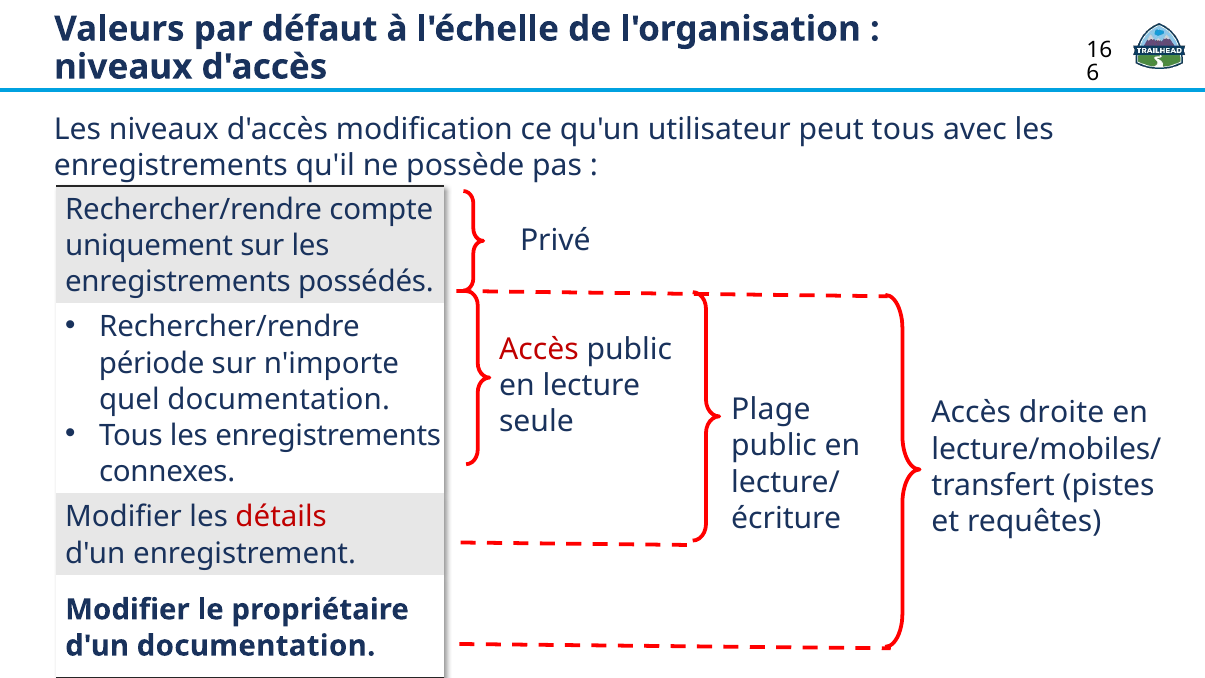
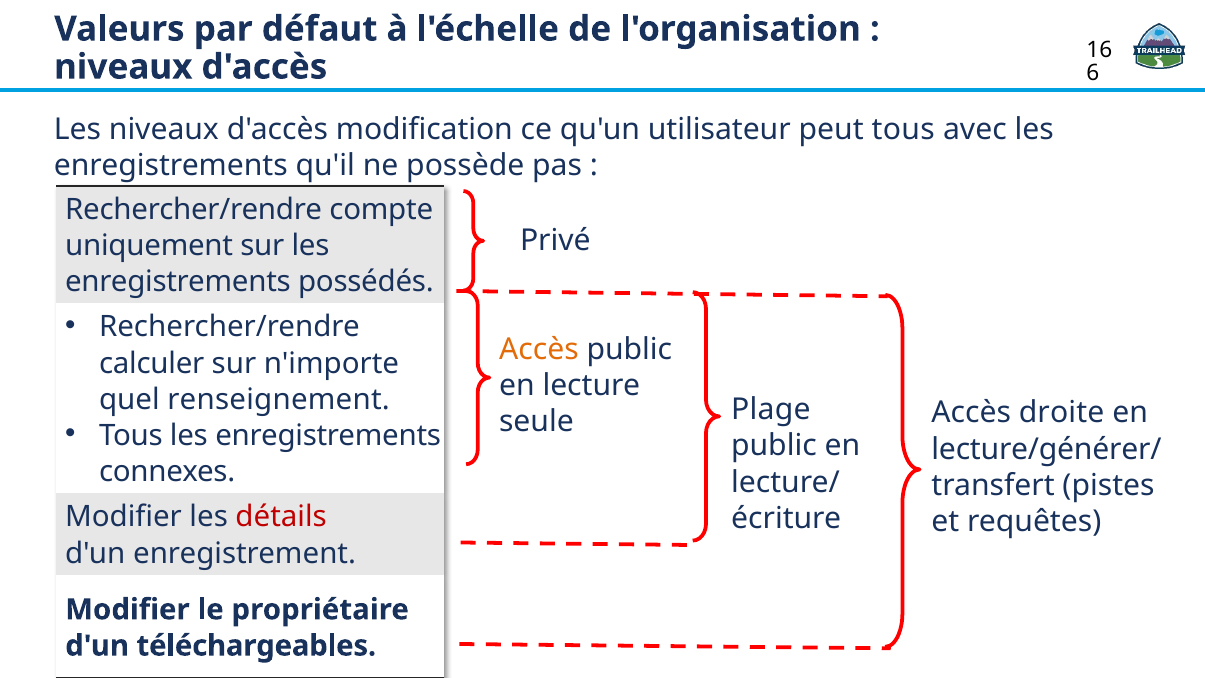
Accès colour: red -> orange (539, 349)
période: période -> calculer (152, 363)
quel documentation: documentation -> renseignement (279, 399)
lecture/mobiles/: lecture/mobiles/ -> lecture/générer/ (1046, 449)
d'un documentation: documentation -> téléchargeables (256, 646)
